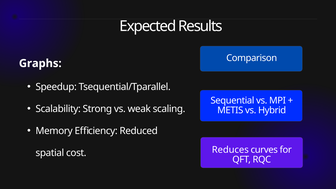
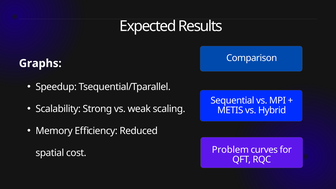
Reduces: Reduces -> Problem (230, 150)
